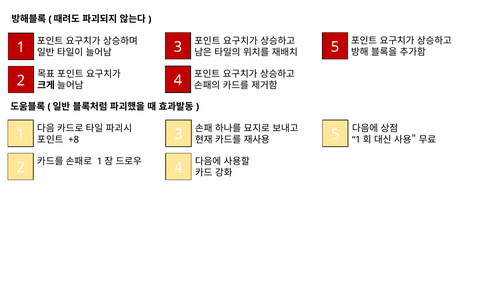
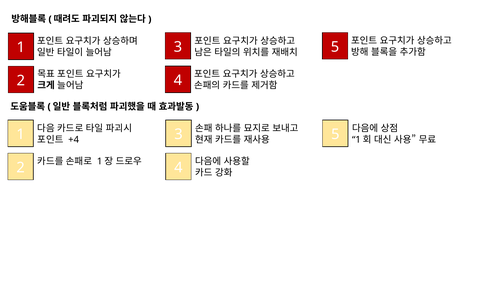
+8: +8 -> +4 (74, 140)
